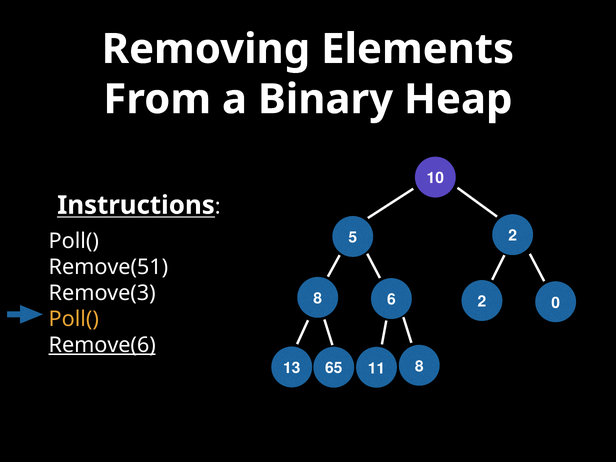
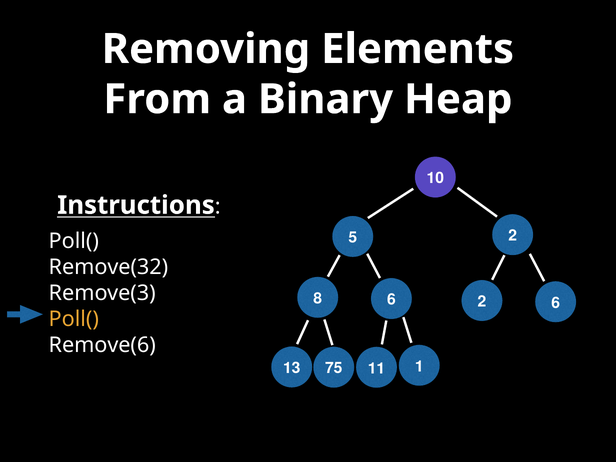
Remove(51: Remove(51 -> Remove(32 (108, 267)
0: 0 -> 6 (556, 303)
Remove(6 underline: present -> none (102, 345)
65: 65 -> 75 (334, 368)
11 8: 8 -> 1 (419, 366)
